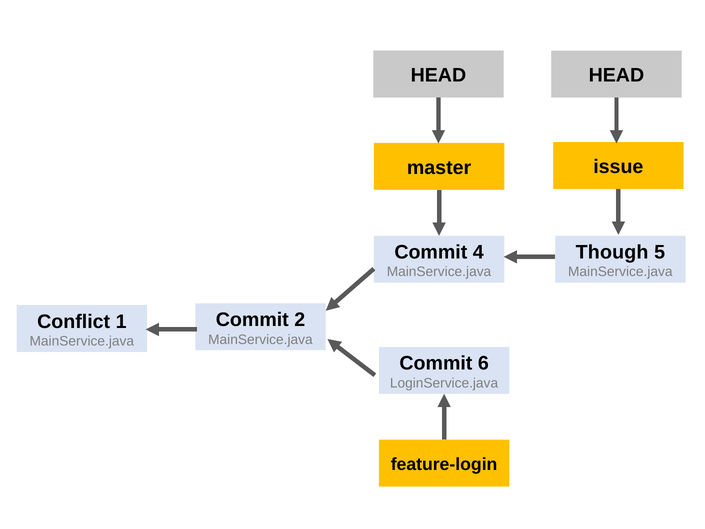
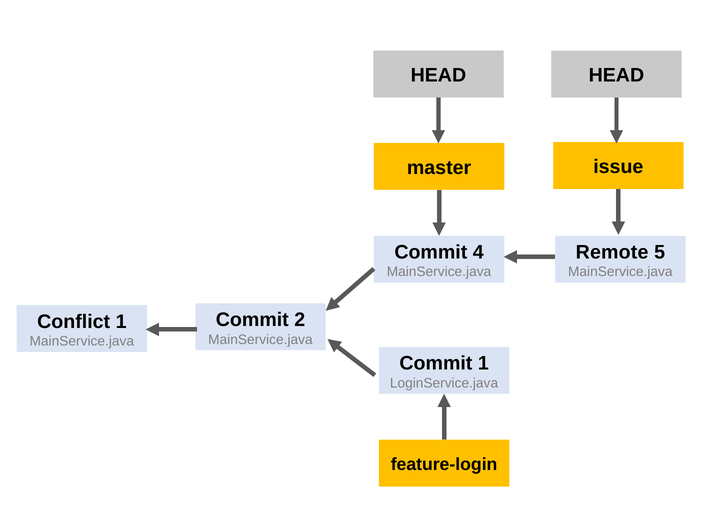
Though: Though -> Remote (612, 252)
Commit 6: 6 -> 1 (483, 363)
